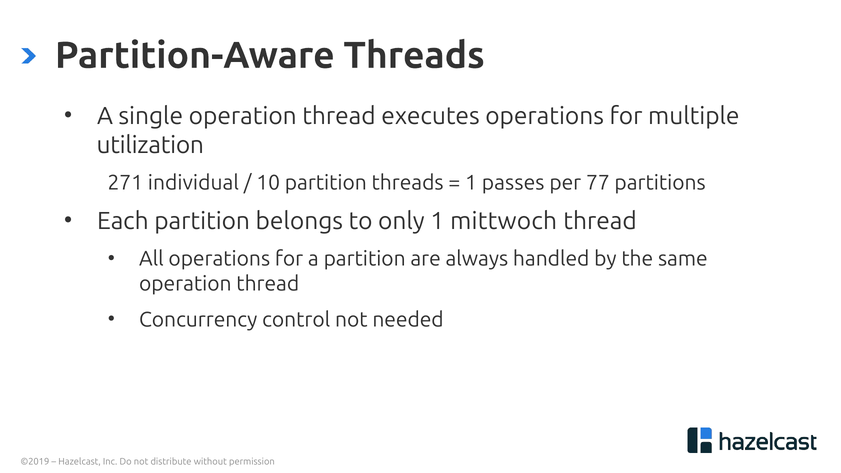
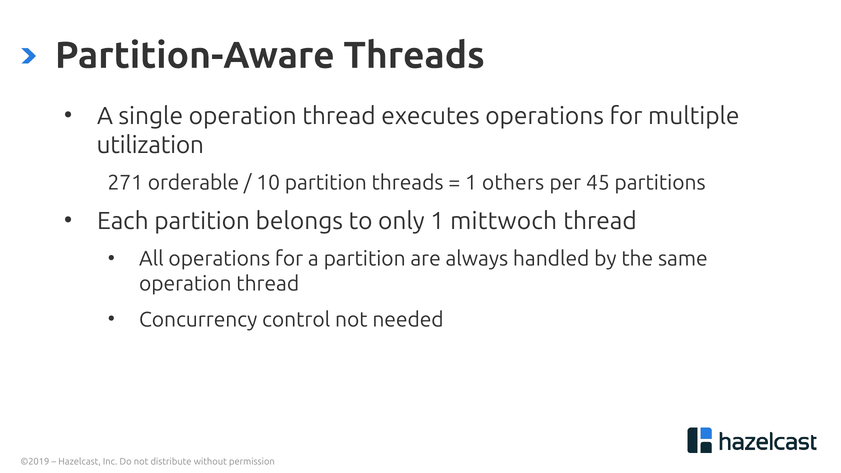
individual: individual -> orderable (194, 183)
passes: passes -> others (513, 183)
77: 77 -> 45 (598, 183)
